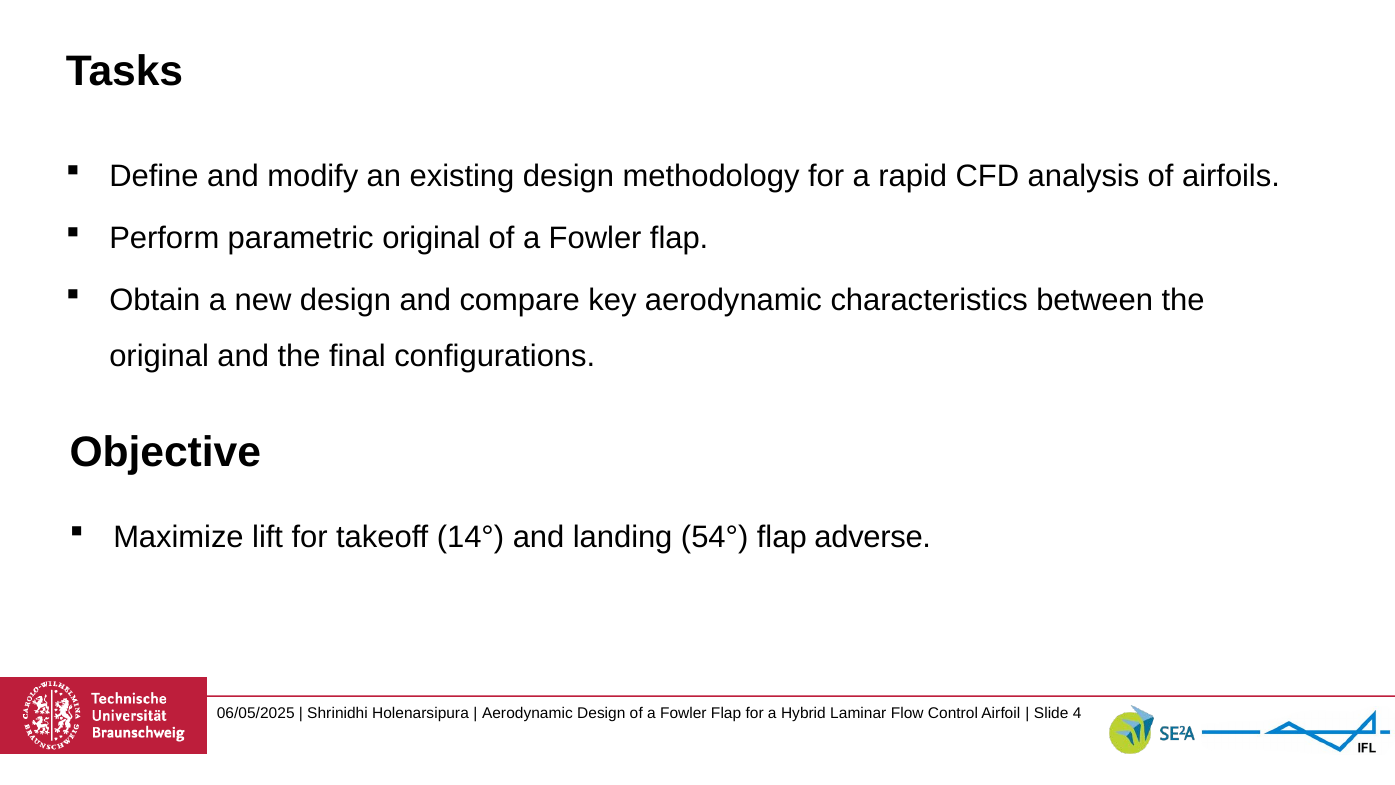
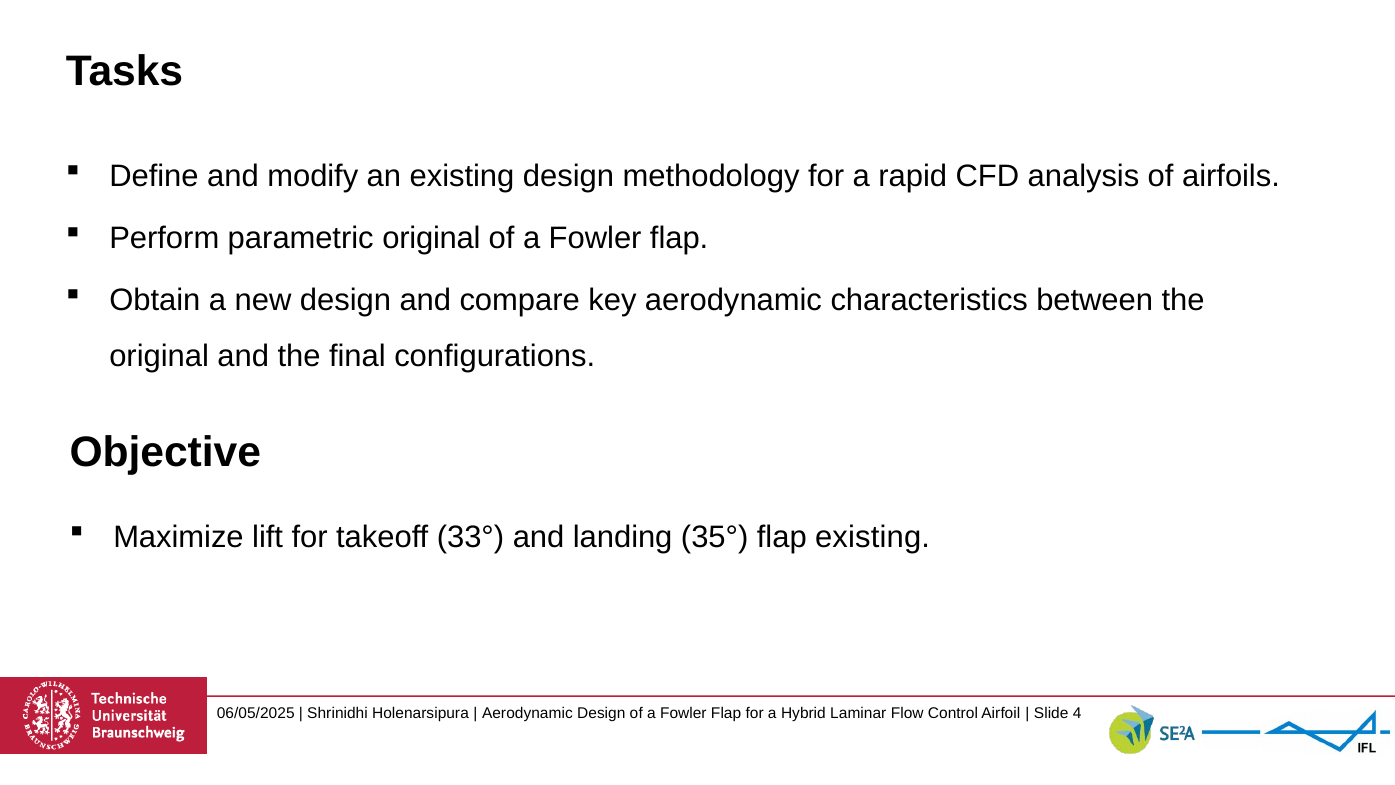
14°: 14° -> 33° (470, 537)
54°: 54° -> 35° (715, 537)
flap adverse: adverse -> existing (873, 537)
